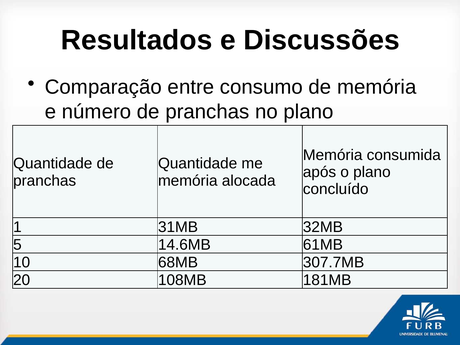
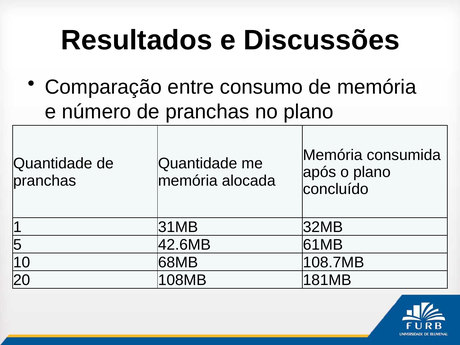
14.6MB: 14.6MB -> 42.6MB (184, 245)
307.7MB: 307.7MB -> 108.7MB (334, 262)
